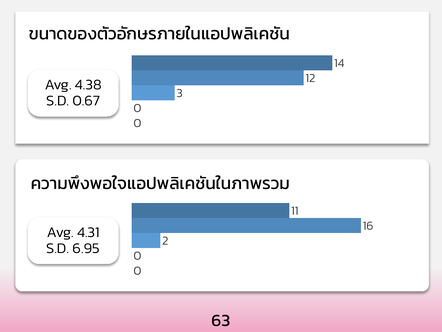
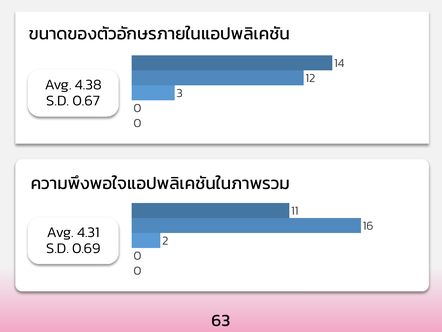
6.95: 6.95 -> 0.69 (86, 248)
